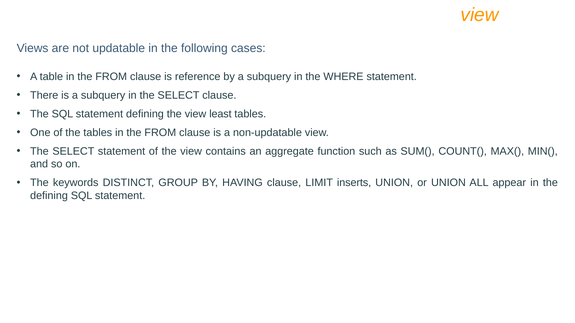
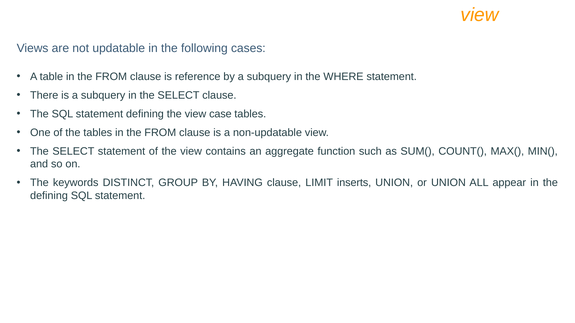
least: least -> case (220, 114)
